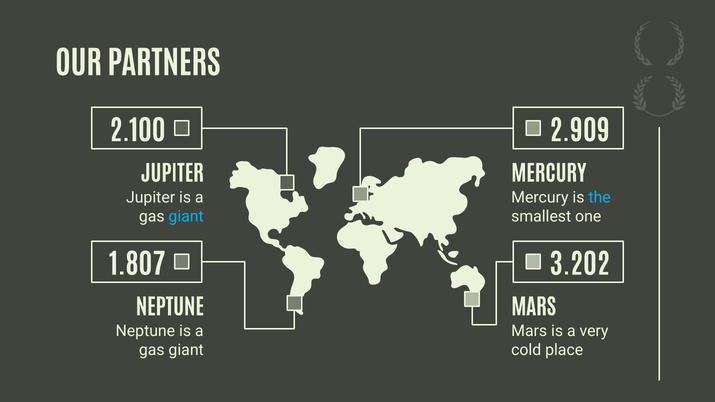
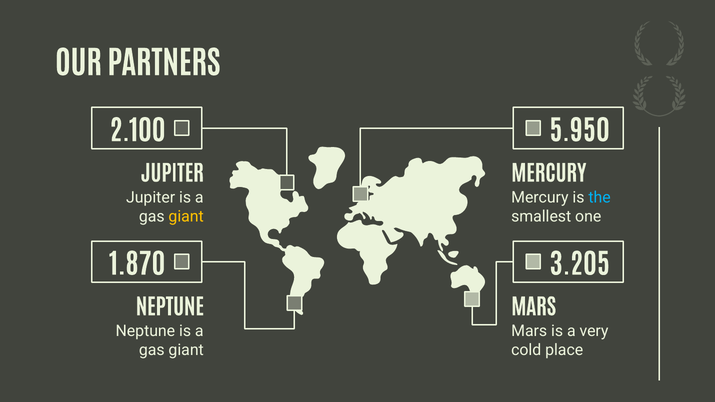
2.909: 2.909 -> 5.950 (580, 132)
giant colour: light blue -> yellow (186, 217)
1.807: 1.807 -> 1.870 (137, 266)
3.202: 3.202 -> 3.205 (580, 266)
